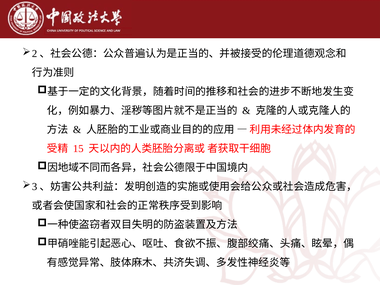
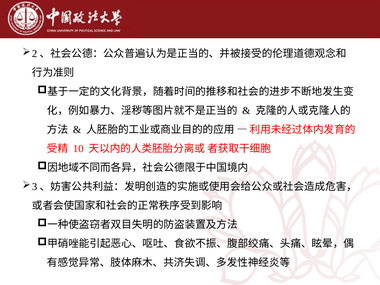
15: 15 -> 10 (78, 149)
